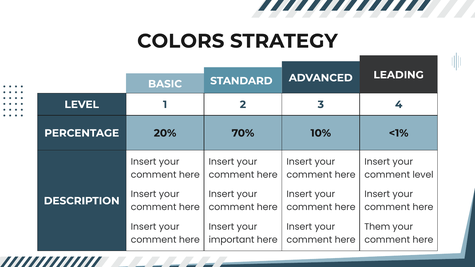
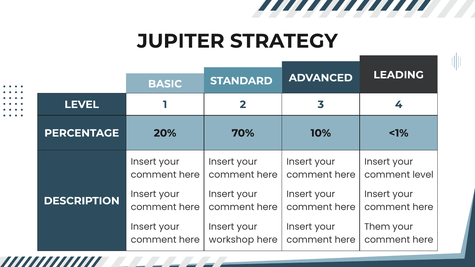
COLORS: COLORS -> JUPITER (181, 41)
important: important -> workshop (231, 240)
